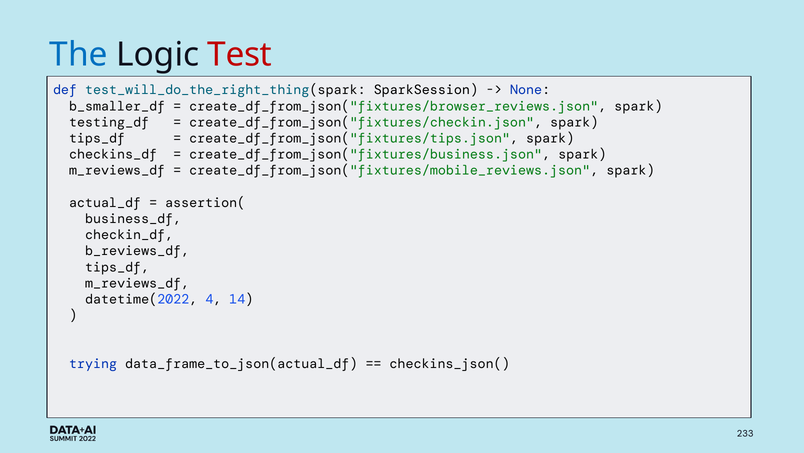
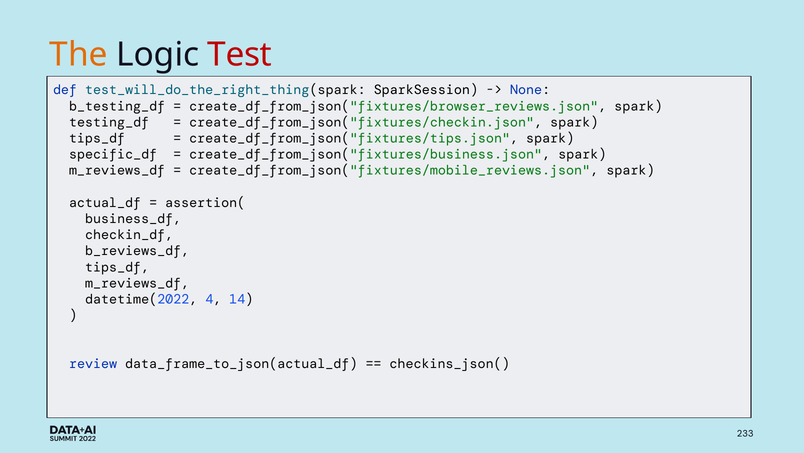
The colour: blue -> orange (78, 54)
b_smaller_df: b_smaller_df -> b_testing_df (117, 106)
checkins_df: checkins_df -> specific_df (113, 154)
trying: trying -> review (93, 363)
